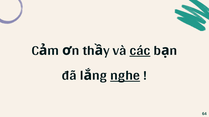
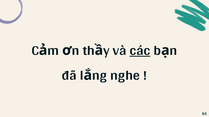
nghe underline: present -> none (125, 76)
